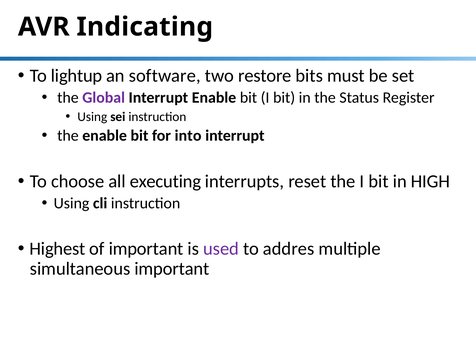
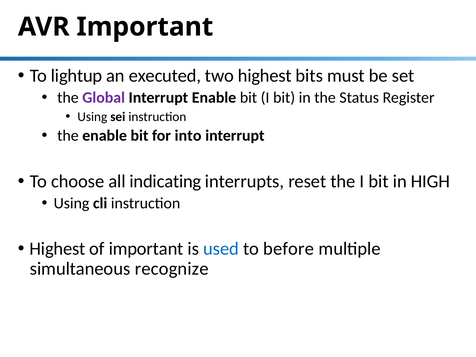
AVR Indicating: Indicating -> Important (145, 27)
software: software -> executed (165, 76)
two restore: restore -> highest (265, 76)
executing: executing -> indicating (165, 181)
used colour: purple -> blue (221, 249)
addres: addres -> before (289, 249)
simultaneous important: important -> recognize (172, 269)
